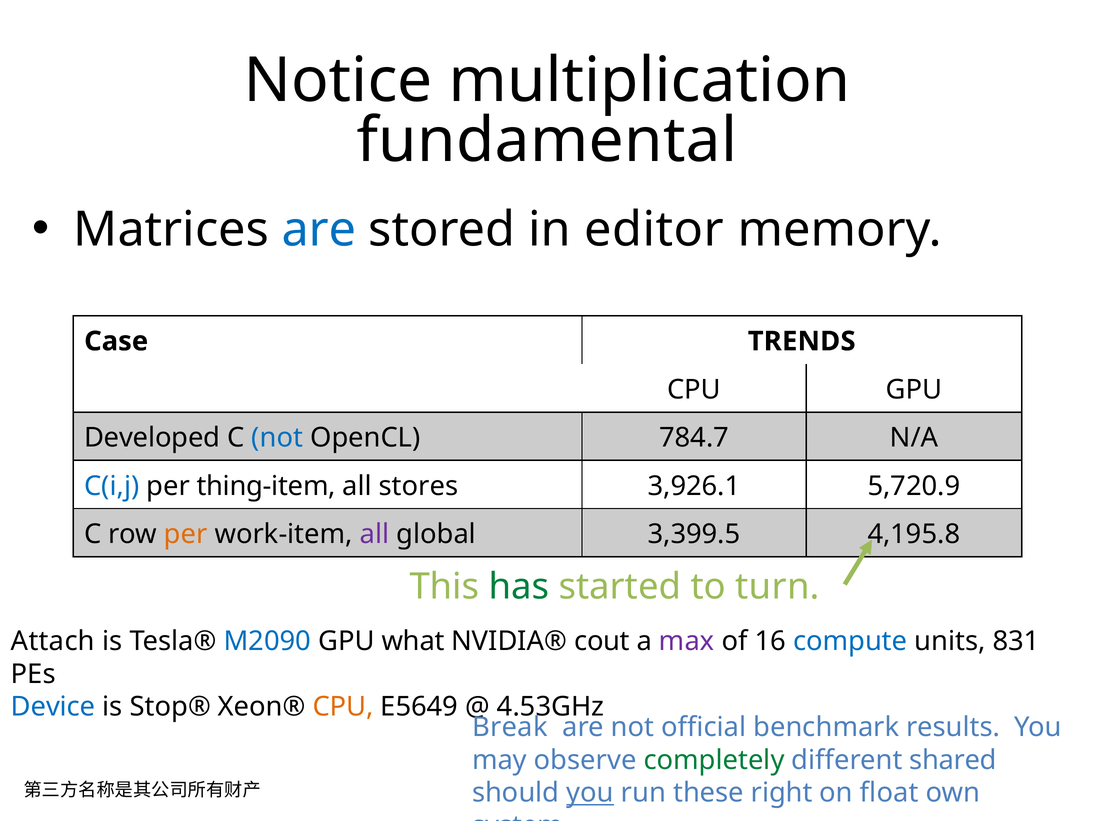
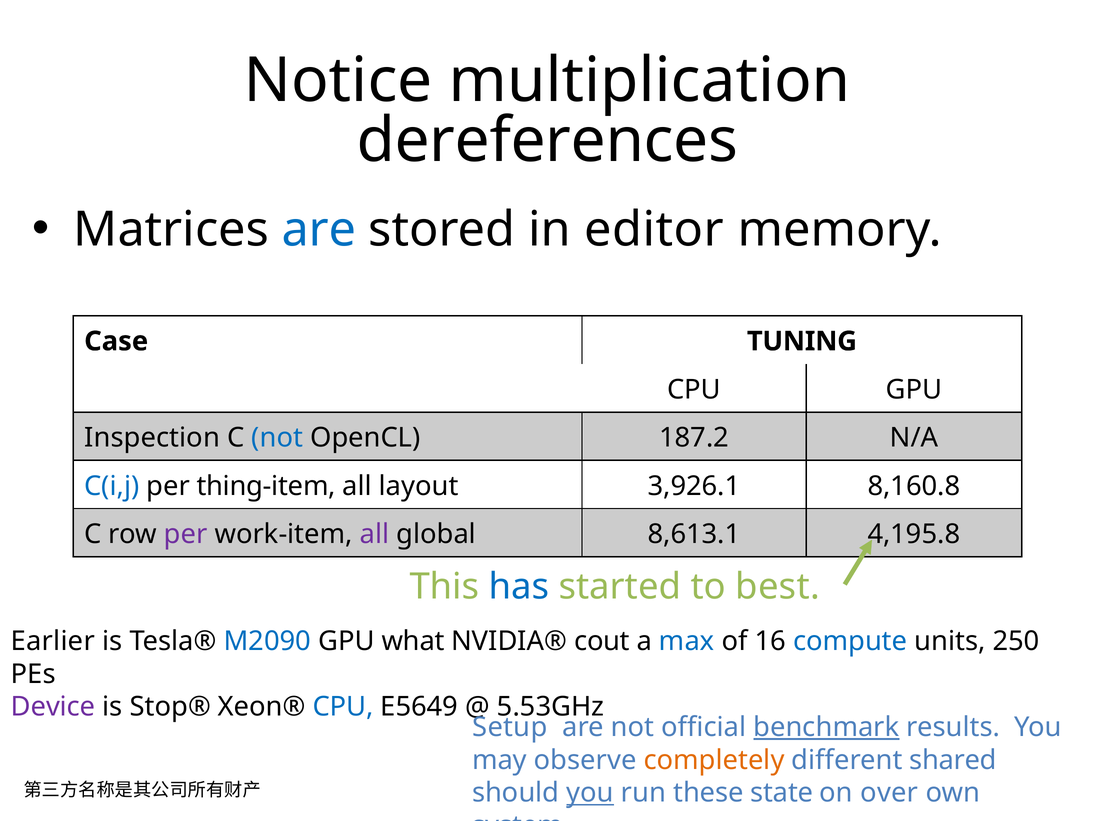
fundamental: fundamental -> dereferences (547, 141)
TRENDS: TRENDS -> TUNING (802, 341)
Developed: Developed -> Inspection (152, 438)
784.7: 784.7 -> 187.2 (694, 438)
stores: stores -> layout (419, 486)
5,720.9: 5,720.9 -> 8,160.8 (914, 486)
per colour: orange -> purple (186, 534)
3,399.5: 3,399.5 -> 8,613.1 (694, 534)
has colour: green -> blue (519, 587)
turn: turn -> best (778, 587)
Attach: Attach -> Earlier (53, 641)
max colour: purple -> blue (687, 641)
831: 831 -> 250 (1016, 641)
Device colour: blue -> purple (53, 707)
CPU colour: orange -> blue (343, 707)
4.53GHz: 4.53GHz -> 5.53GHz (551, 707)
Break: Break -> Setup (510, 728)
benchmark underline: none -> present (826, 728)
completely colour: green -> orange (714, 760)
right: right -> state (782, 793)
float: float -> over (889, 793)
